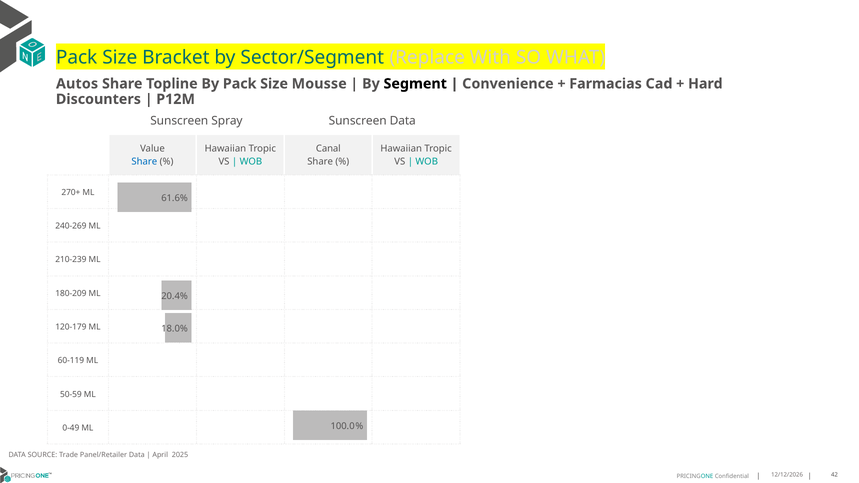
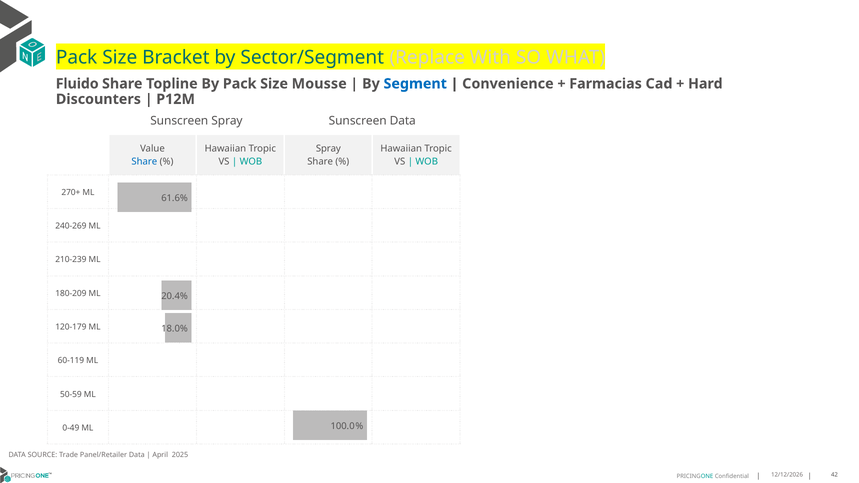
Autos: Autos -> Fluido (77, 84)
Segment colour: black -> blue (415, 84)
Canal: Canal -> Spray (328, 149)
